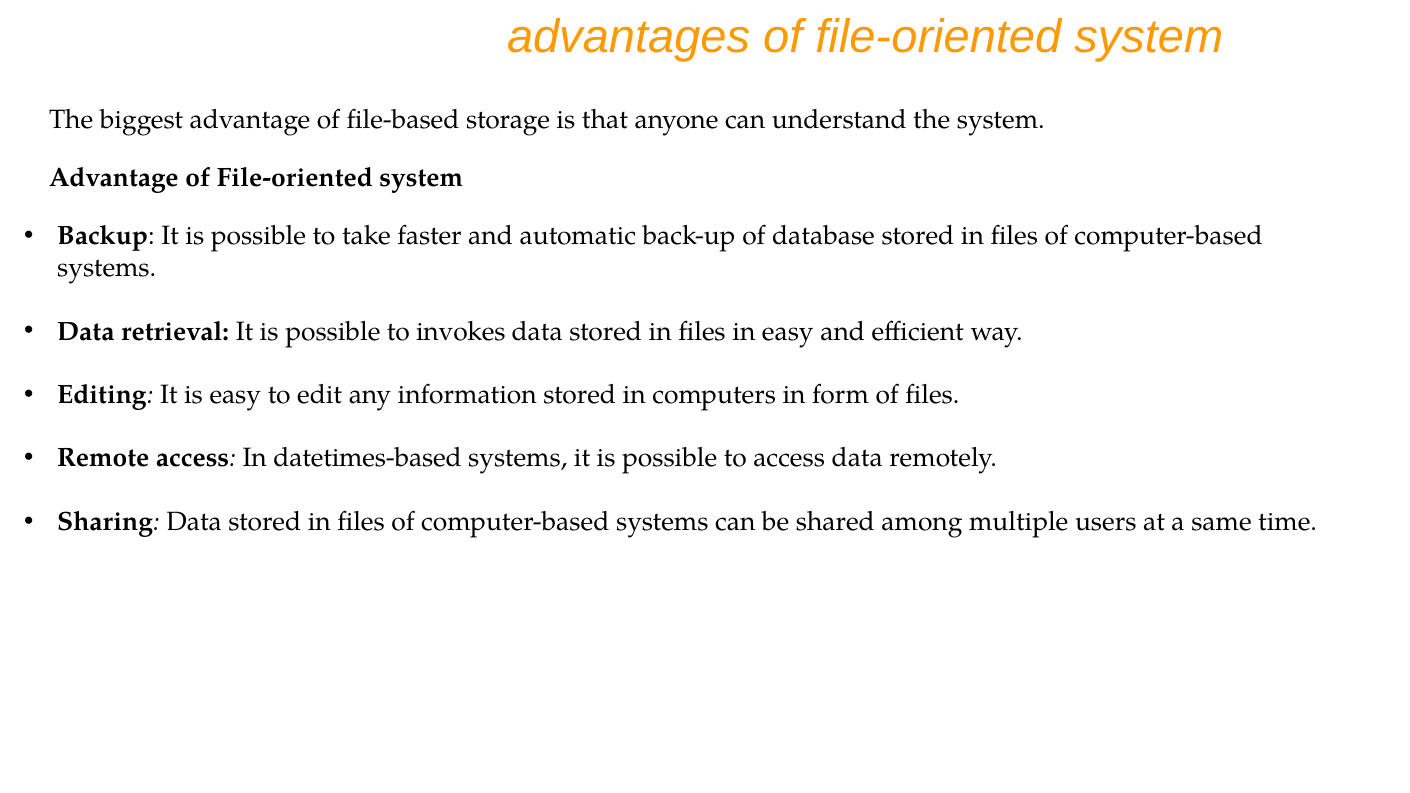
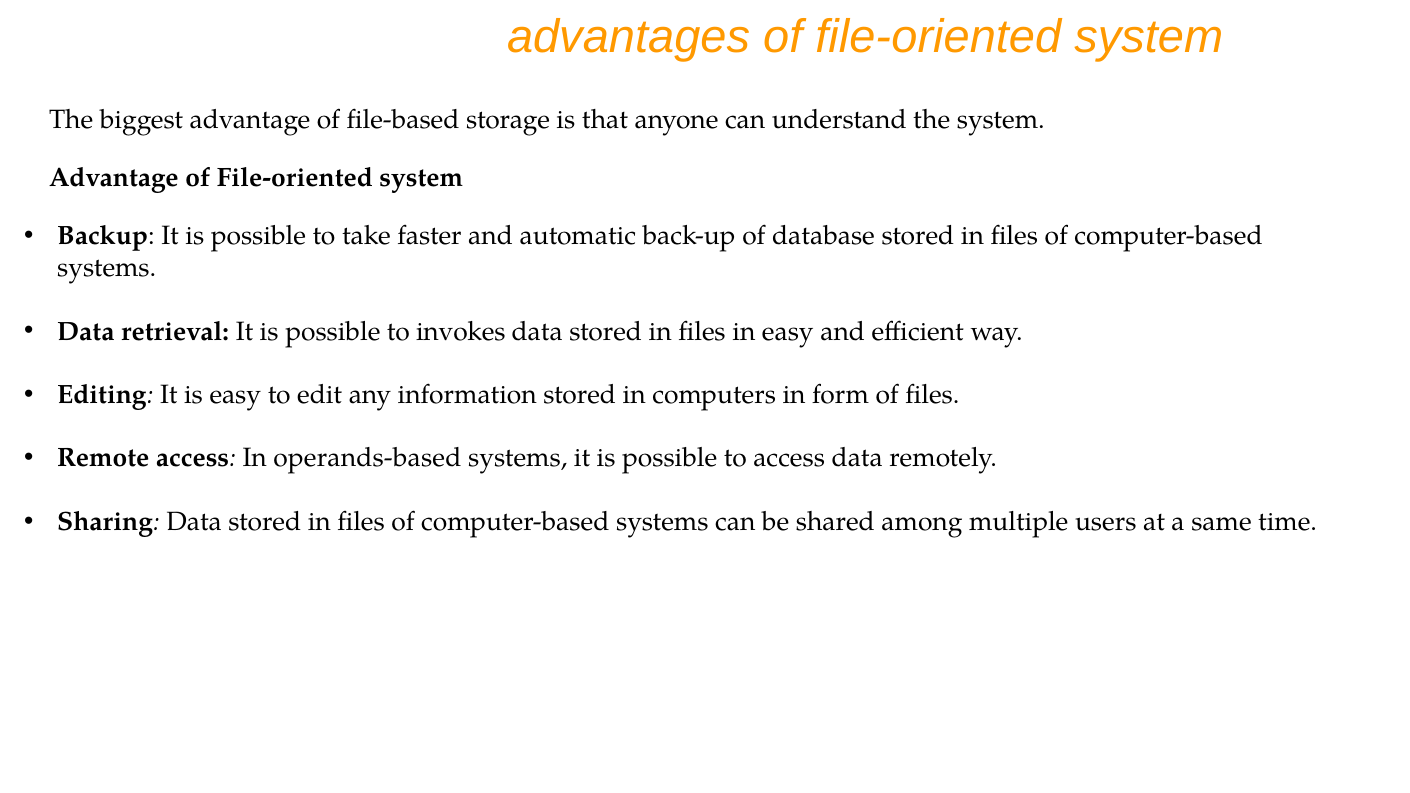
datetimes-based: datetimes-based -> operands-based (367, 458)
